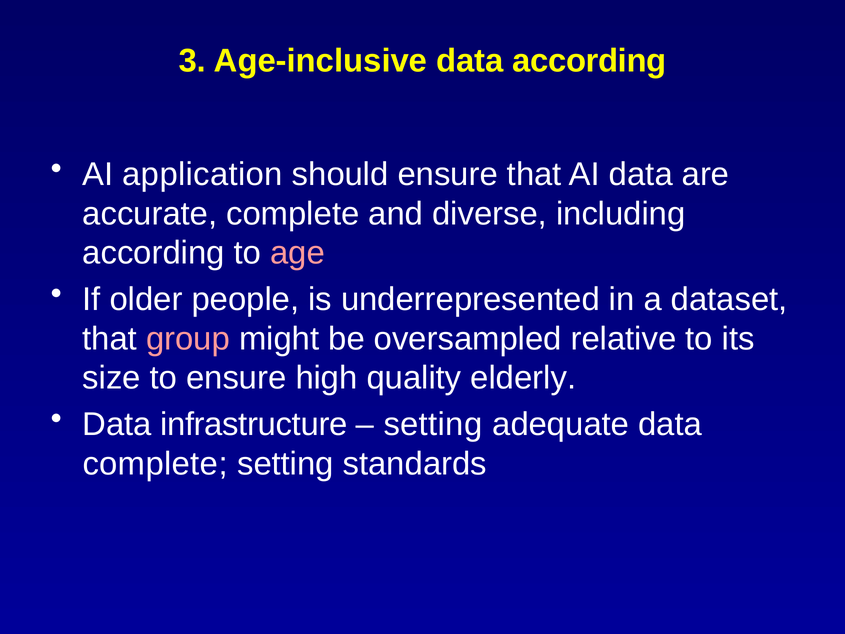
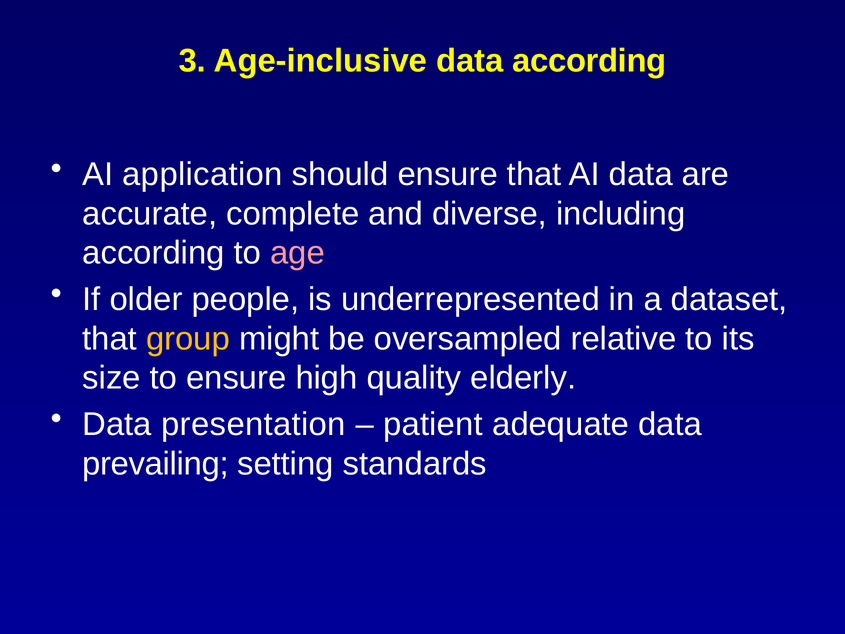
group colour: pink -> yellow (188, 339)
infrastructure: infrastructure -> presentation (253, 424)
setting: setting -> patient (433, 424)
complete: complete -> prevailing (155, 463)
